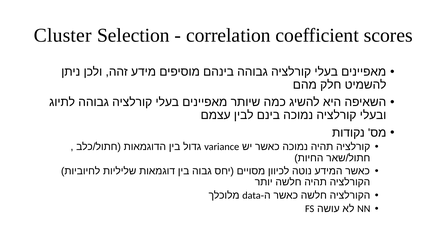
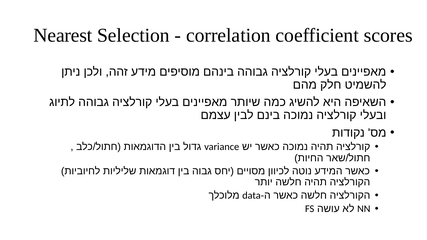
Cluster: Cluster -> Nearest (63, 36)
